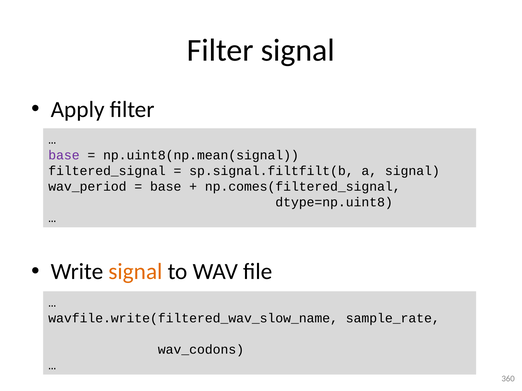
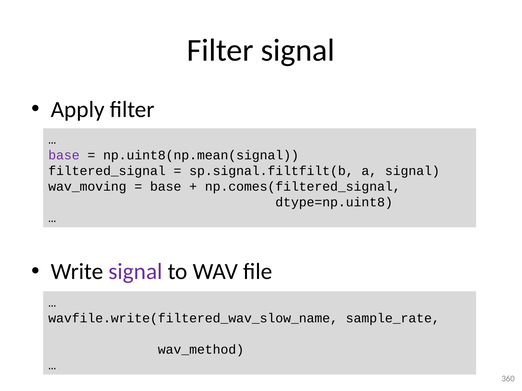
wav_period: wav_period -> wav_moving (87, 187)
signal colour: orange -> purple (135, 272)
wav_codons: wav_codons -> wav_method (201, 350)
